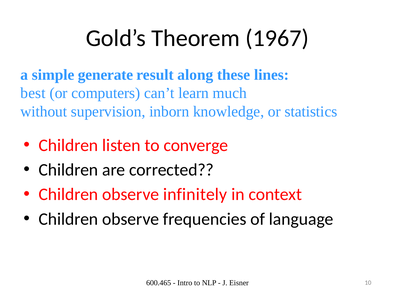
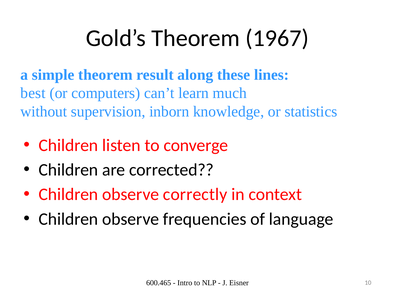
simple generate: generate -> theorem (105, 75)
infinitely: infinitely -> correctly (195, 195)
